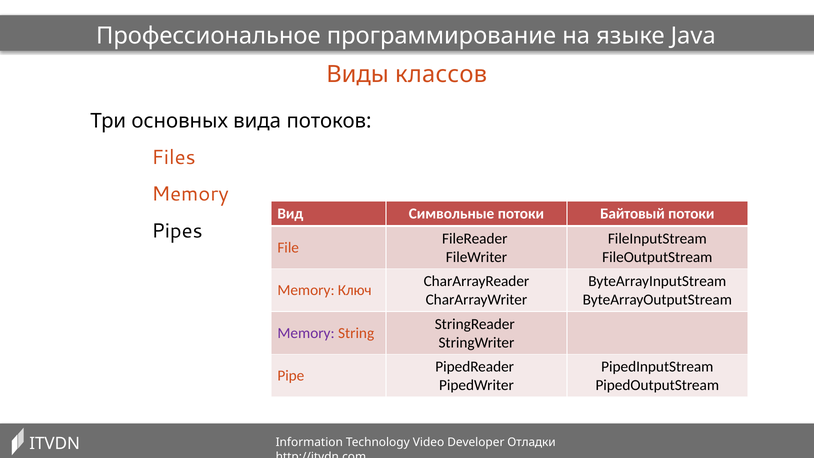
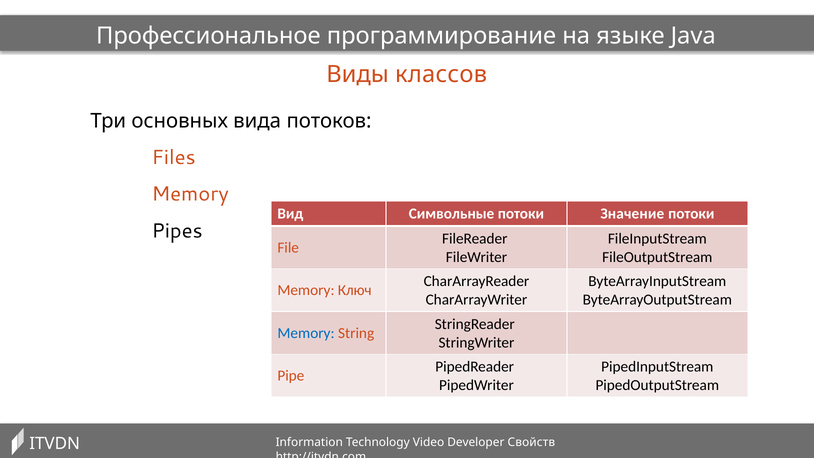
Байтовый: Байтовый -> Значение (632, 214)
Memory colour: purple -> blue (306, 333)
Отладки: Отладки -> Свойств (531, 442)
